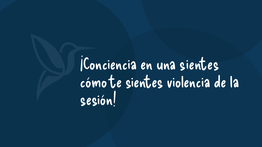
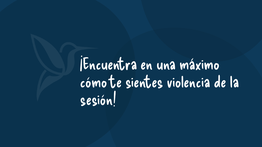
¡Conciencia: ¡Conciencia -> ¡Encuentra (108, 65)
una sientes: sientes -> máximo (200, 65)
